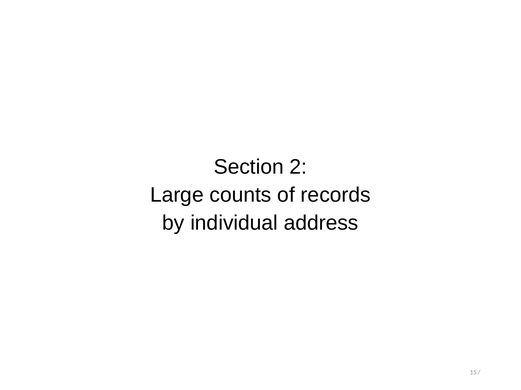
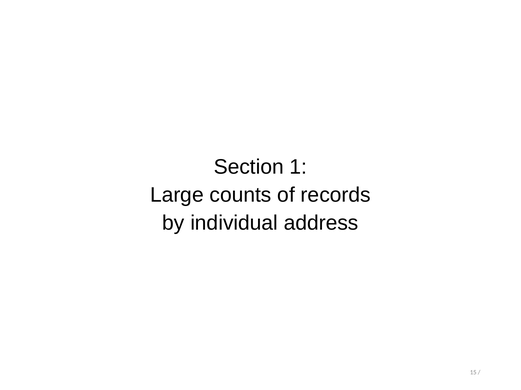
2: 2 -> 1 (298, 167)
